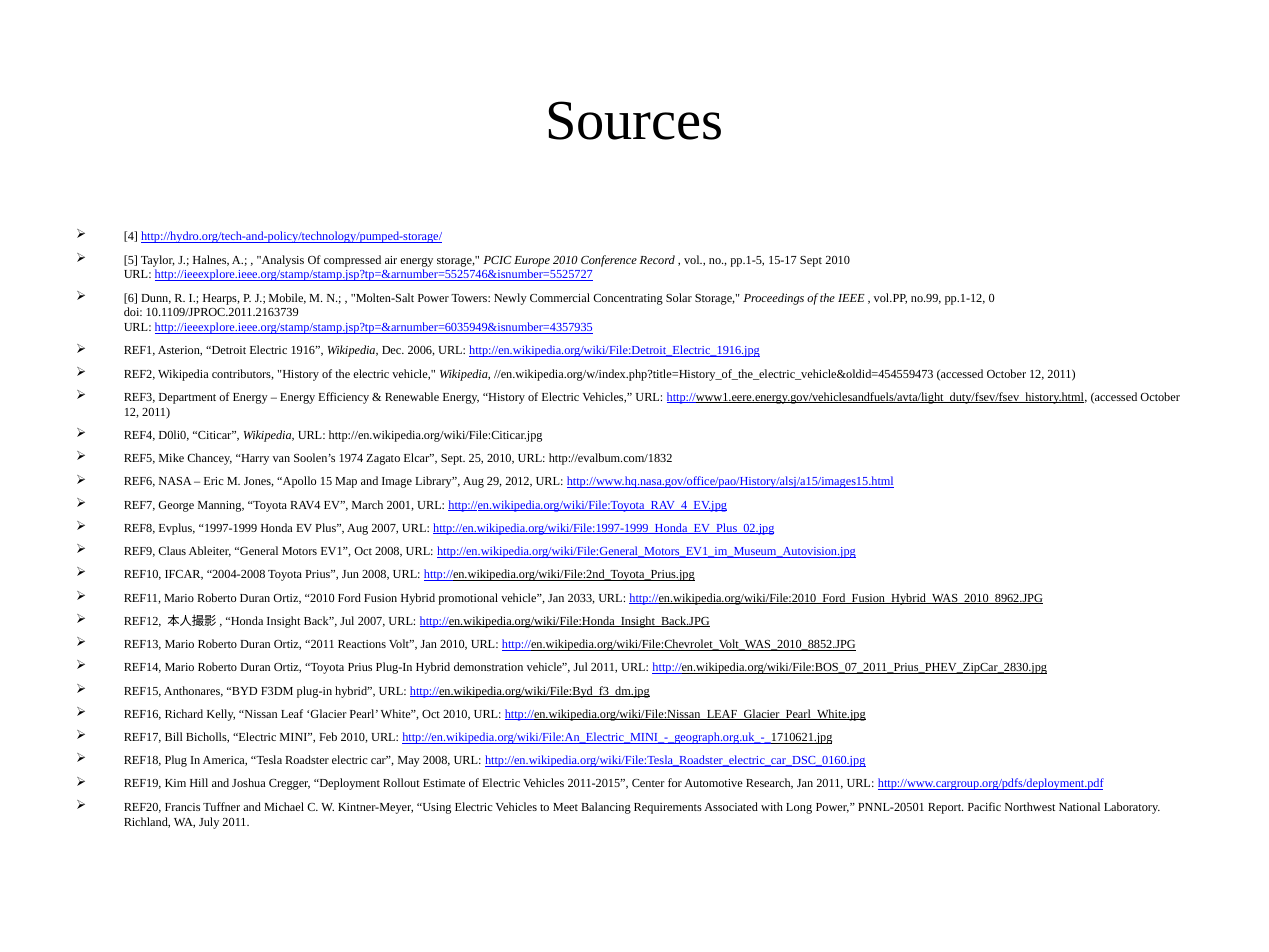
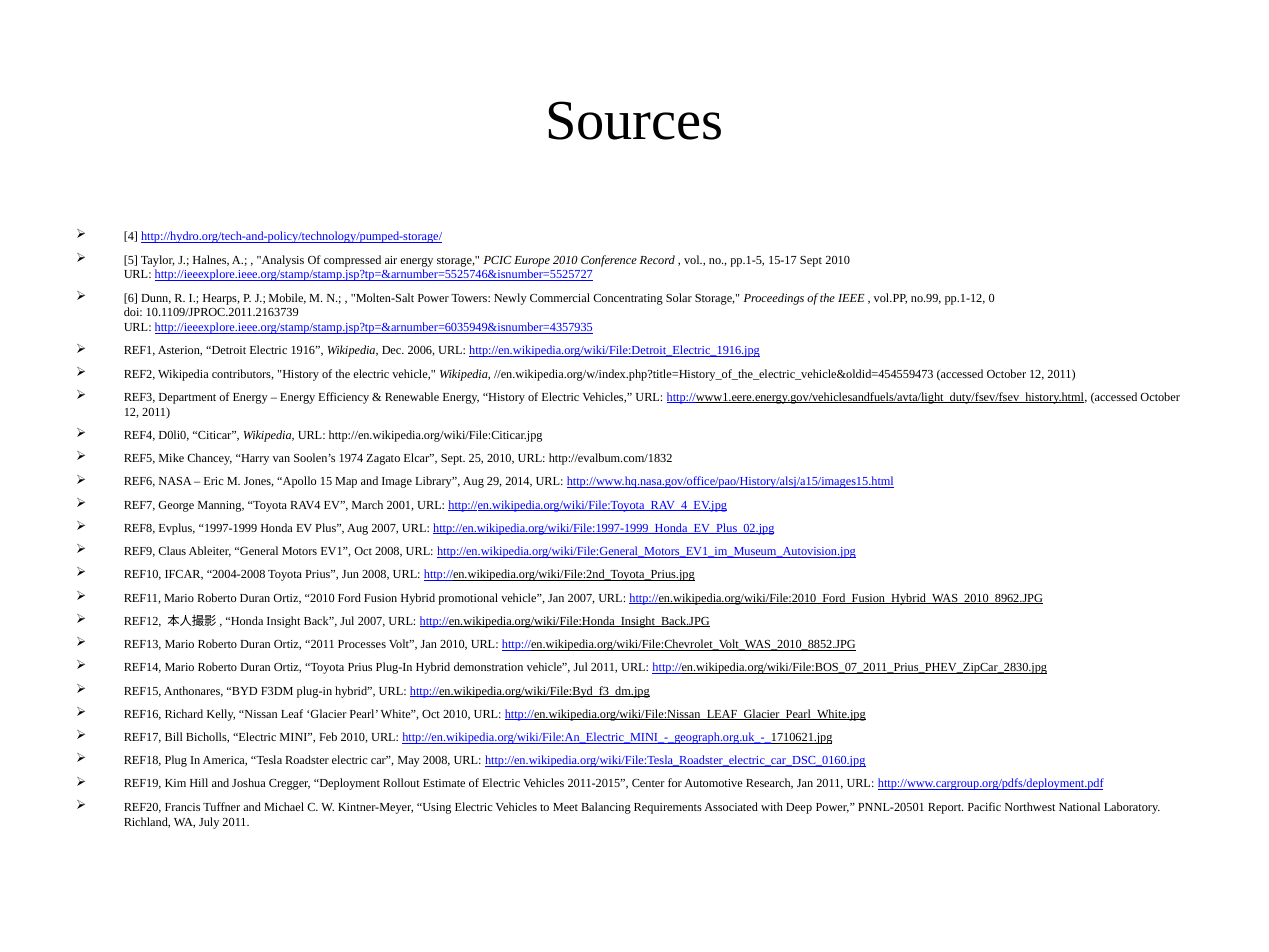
2012: 2012 -> 2014 (519, 482)
Jan 2033: 2033 -> 2007 (581, 598)
Reactions: Reactions -> Processes (362, 644)
Long: Long -> Deep (799, 807)
